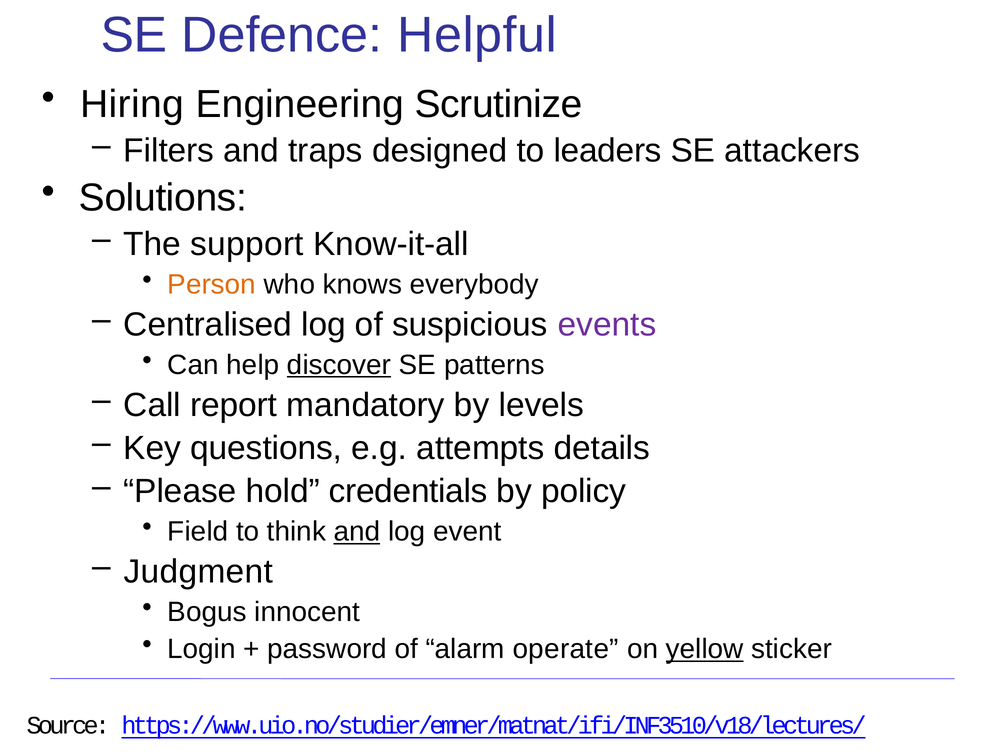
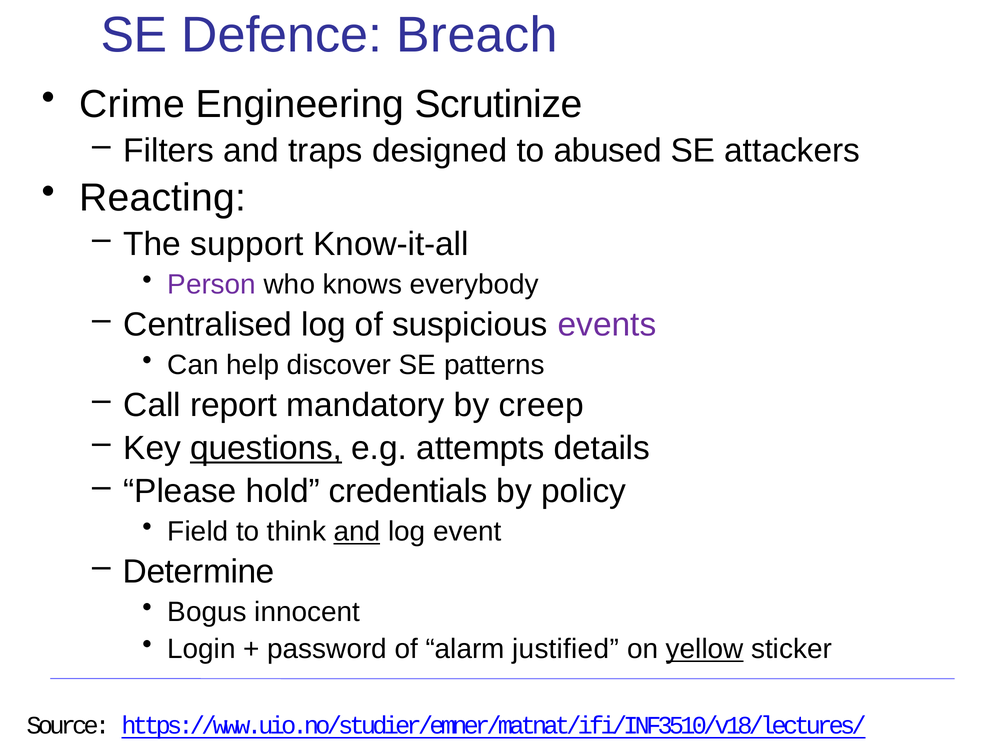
Helpful: Helpful -> Breach (477, 35)
Hiring: Hiring -> Crime (132, 104)
leaders: leaders -> abused (608, 150)
Solutions: Solutions -> Reacting (163, 198)
Person colour: orange -> purple (212, 285)
discover underline: present -> none (339, 365)
levels: levels -> creep (541, 405)
questions underline: none -> present (266, 448)
Judgment: Judgment -> Determine (199, 572)
operate: operate -> justified (566, 649)
